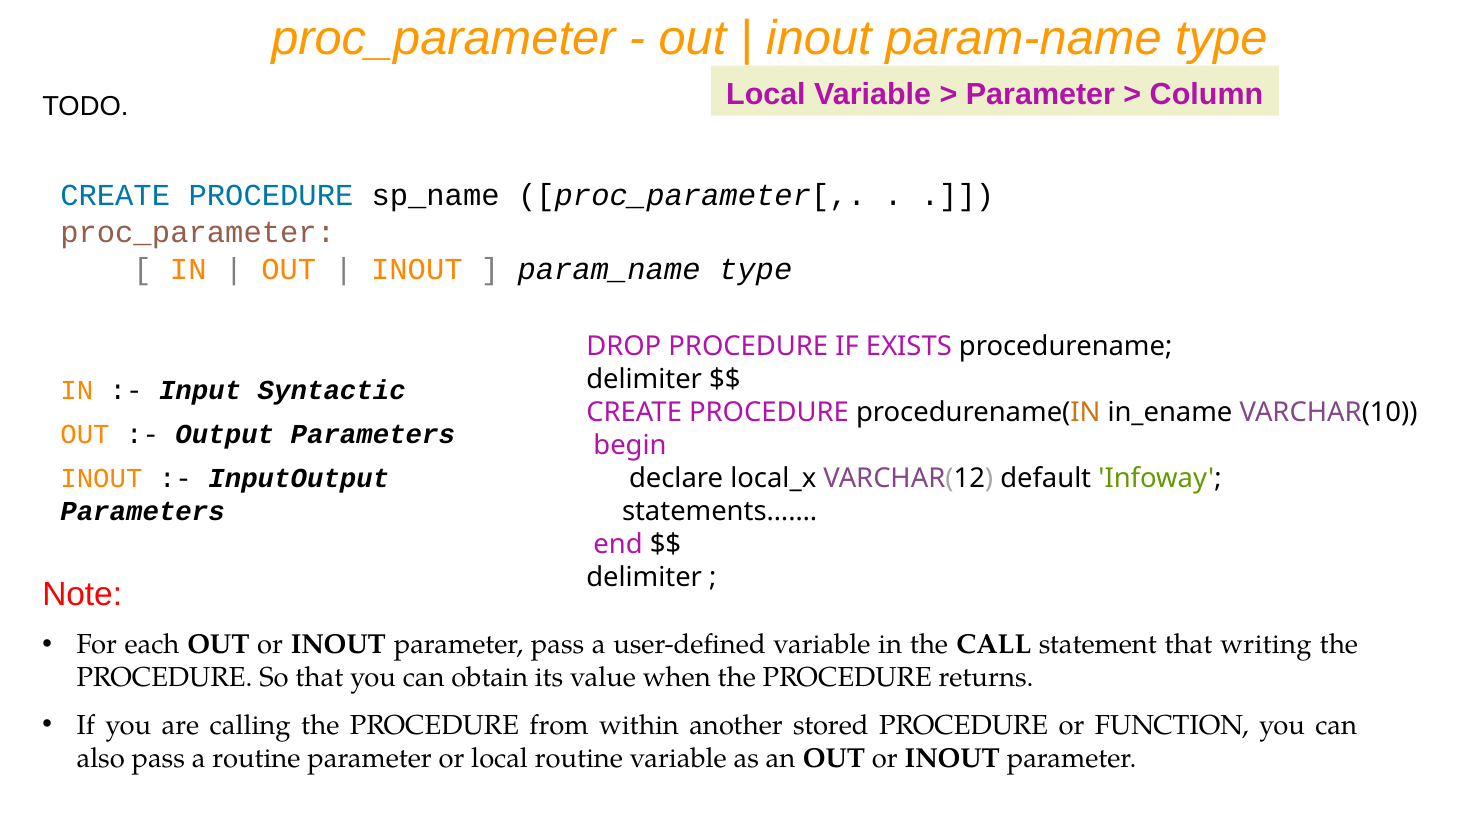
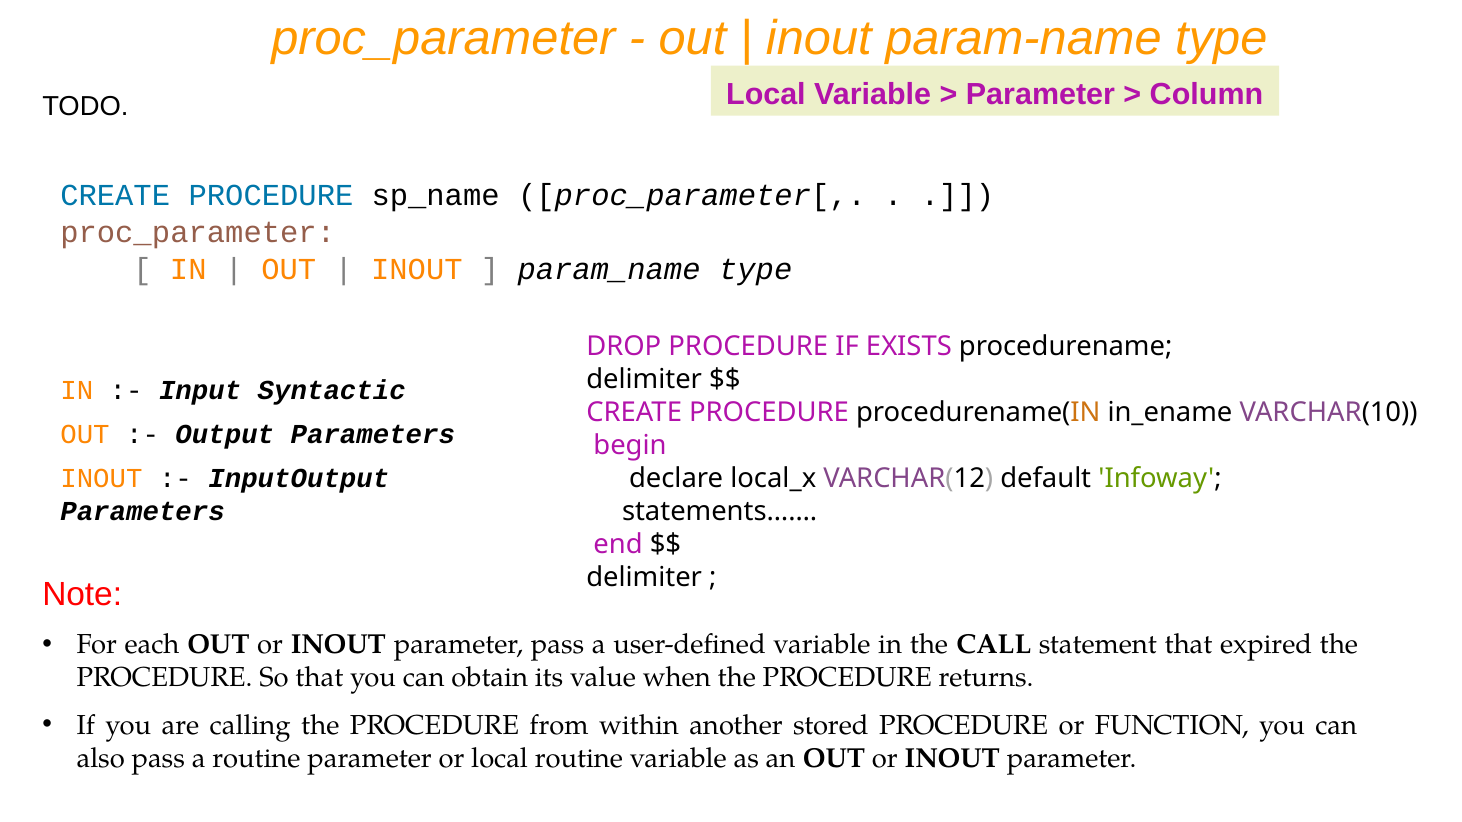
writing: writing -> expired (1266, 645)
